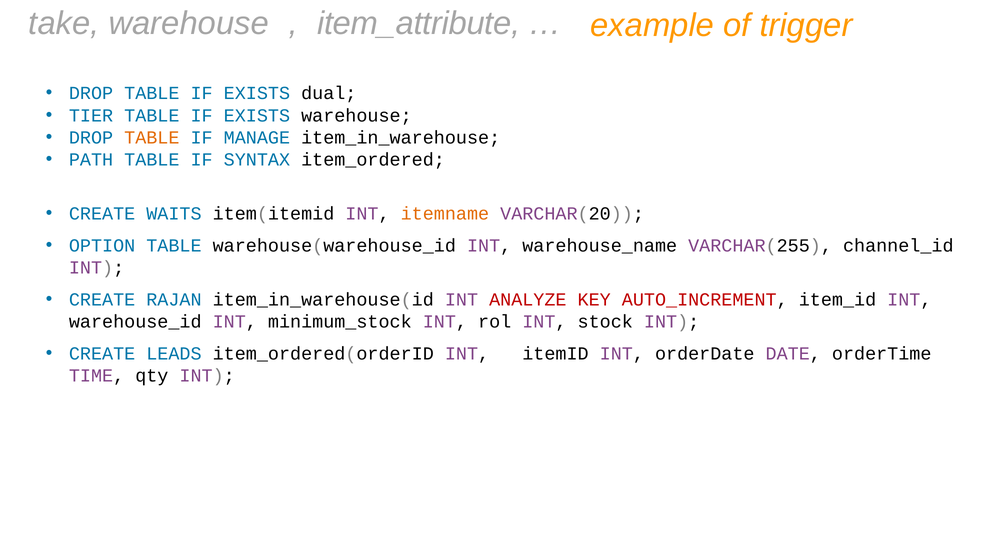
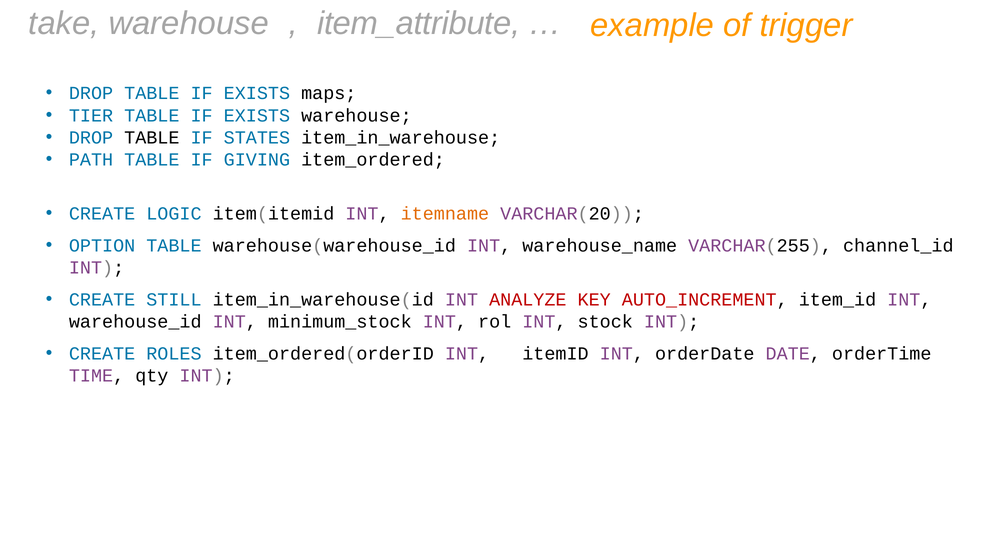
dual: dual -> maps (329, 93)
TABLE colour: orange -> black (152, 138)
MANAGE: MANAGE -> STATES (257, 138)
SYNTAX: SYNTAX -> GIVING (257, 160)
WAITS: WAITS -> LOGIC (174, 214)
RAJAN: RAJAN -> STILL (174, 300)
LEADS: LEADS -> ROLES (174, 354)
